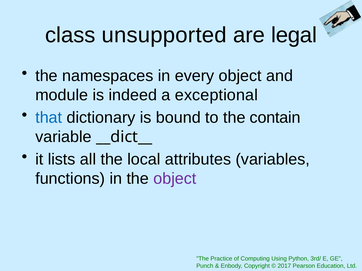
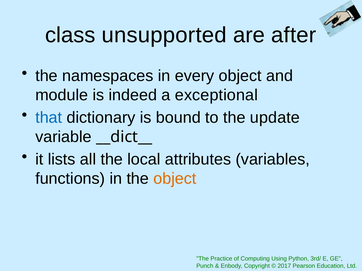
legal: legal -> after (294, 35)
contain: contain -> update (275, 118)
object colour: purple -> orange (175, 179)
